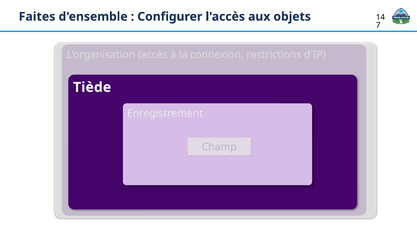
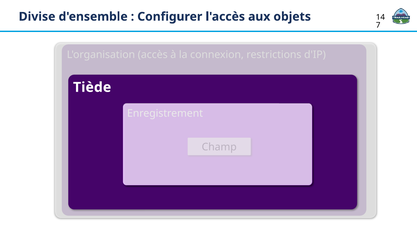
Faites: Faites -> Divise (37, 17)
